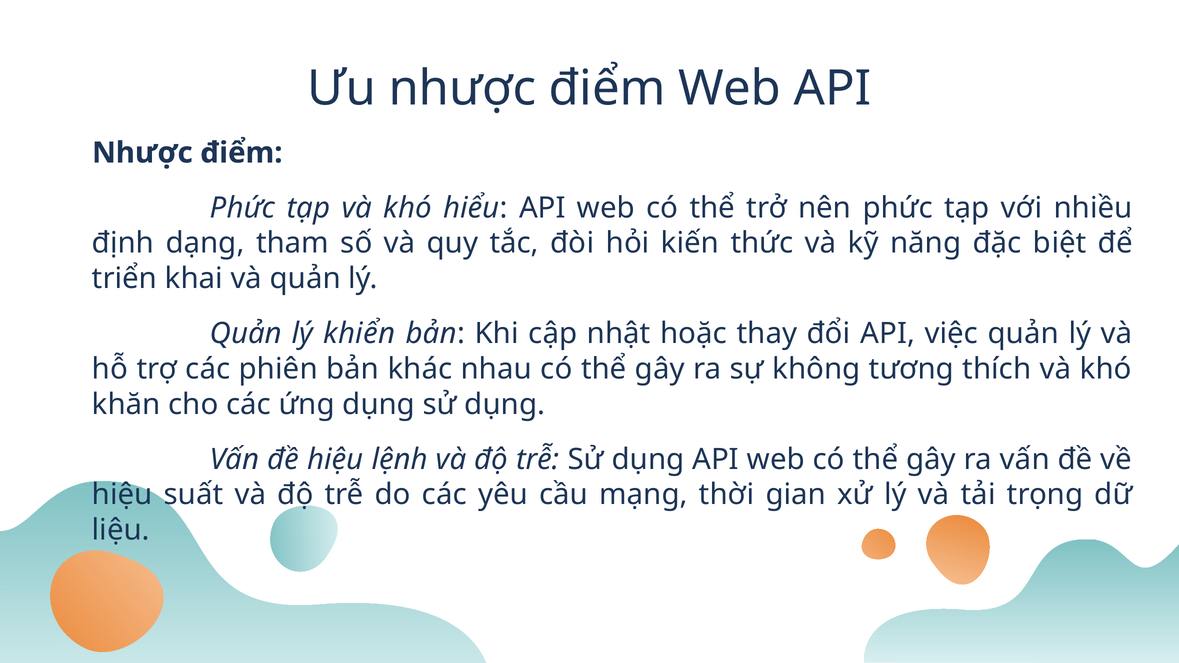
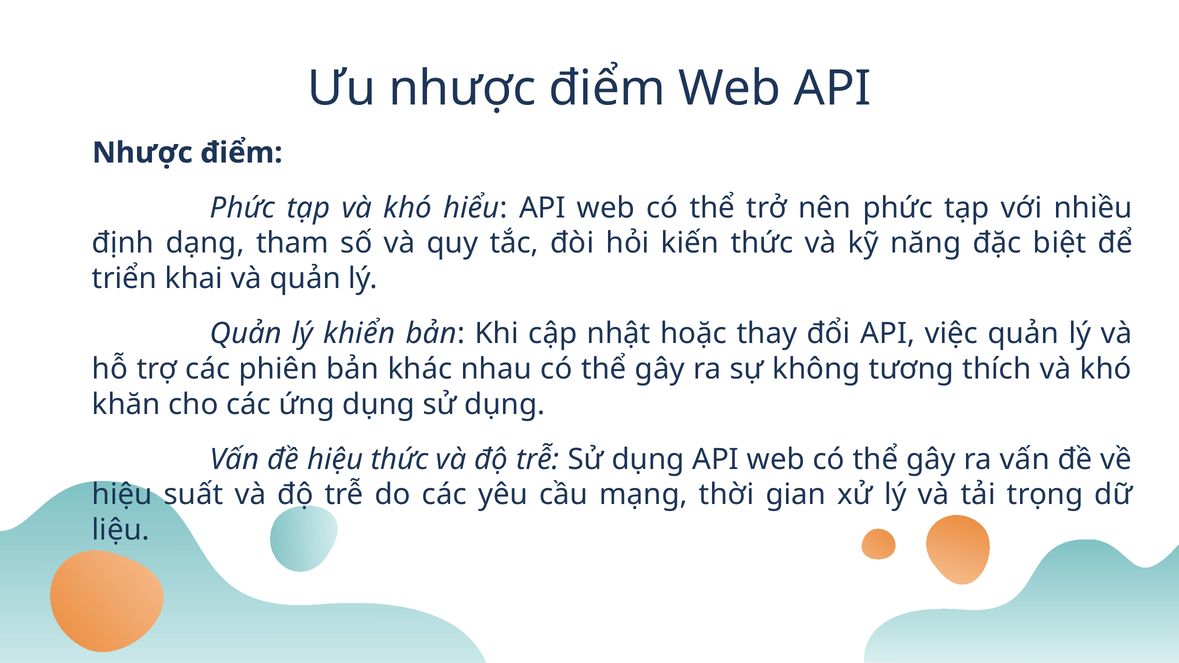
hiệu lệnh: lệnh -> thức (400, 460)
